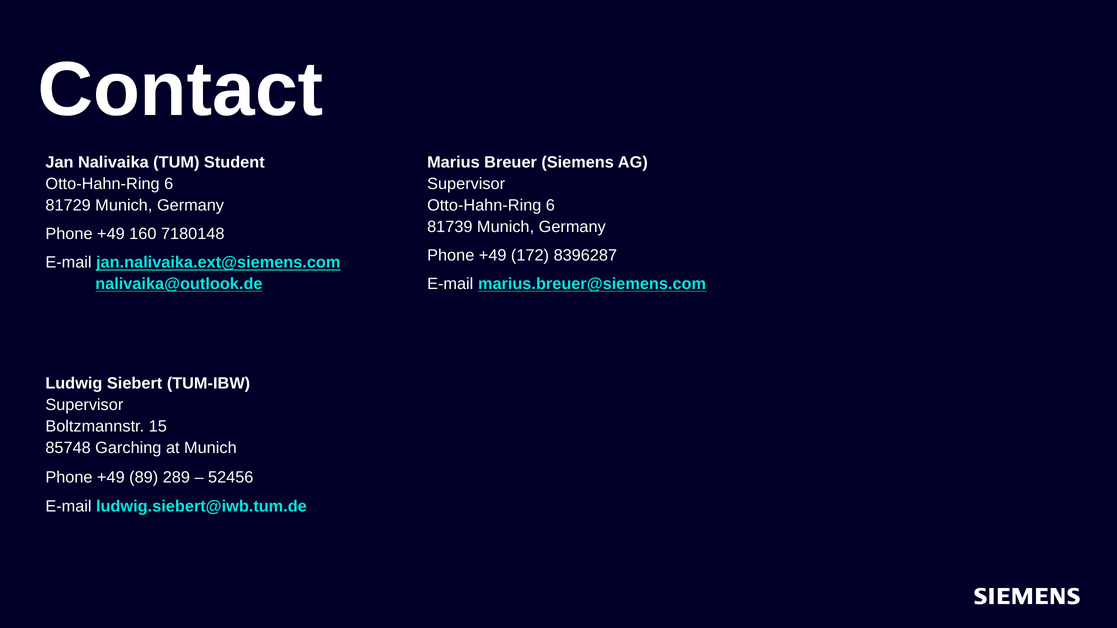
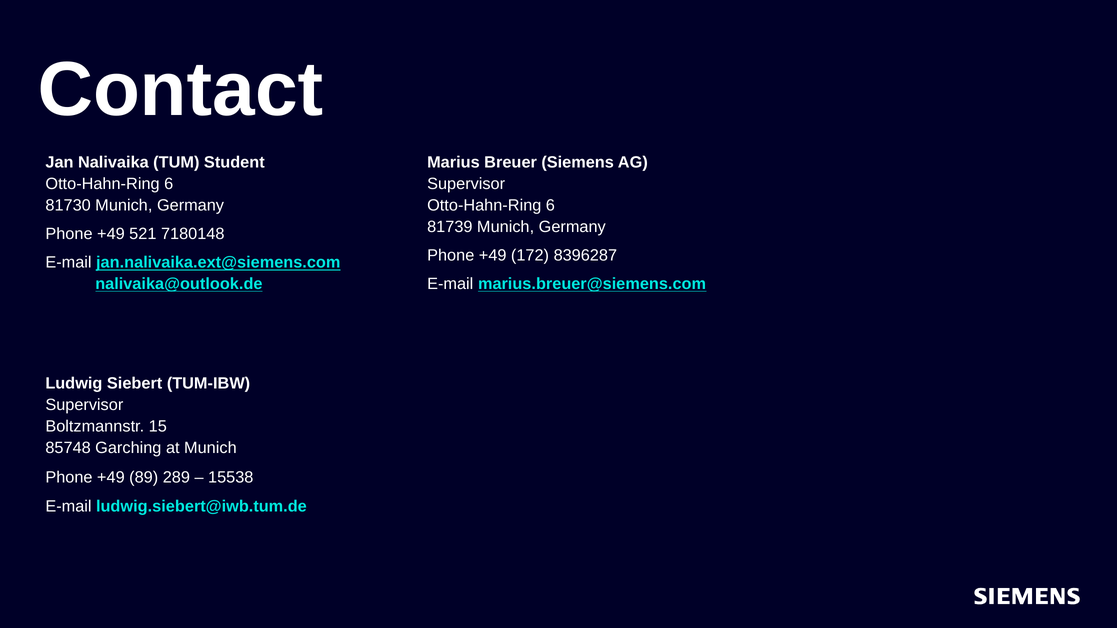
81729: 81729 -> 81730 (68, 206)
160: 160 -> 521 (143, 234)
52456: 52456 -> 15538 (231, 477)
